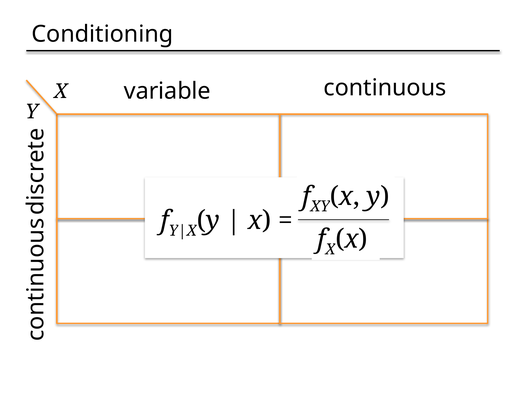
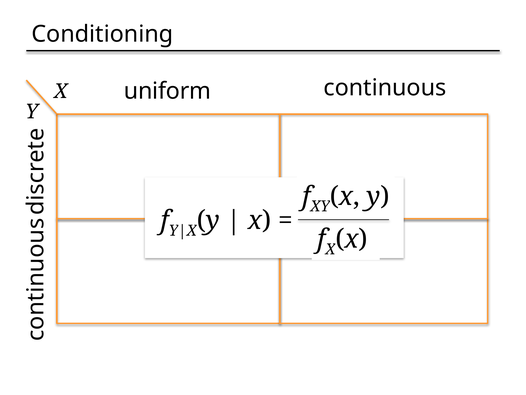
variable: variable -> uniform (167, 91)
